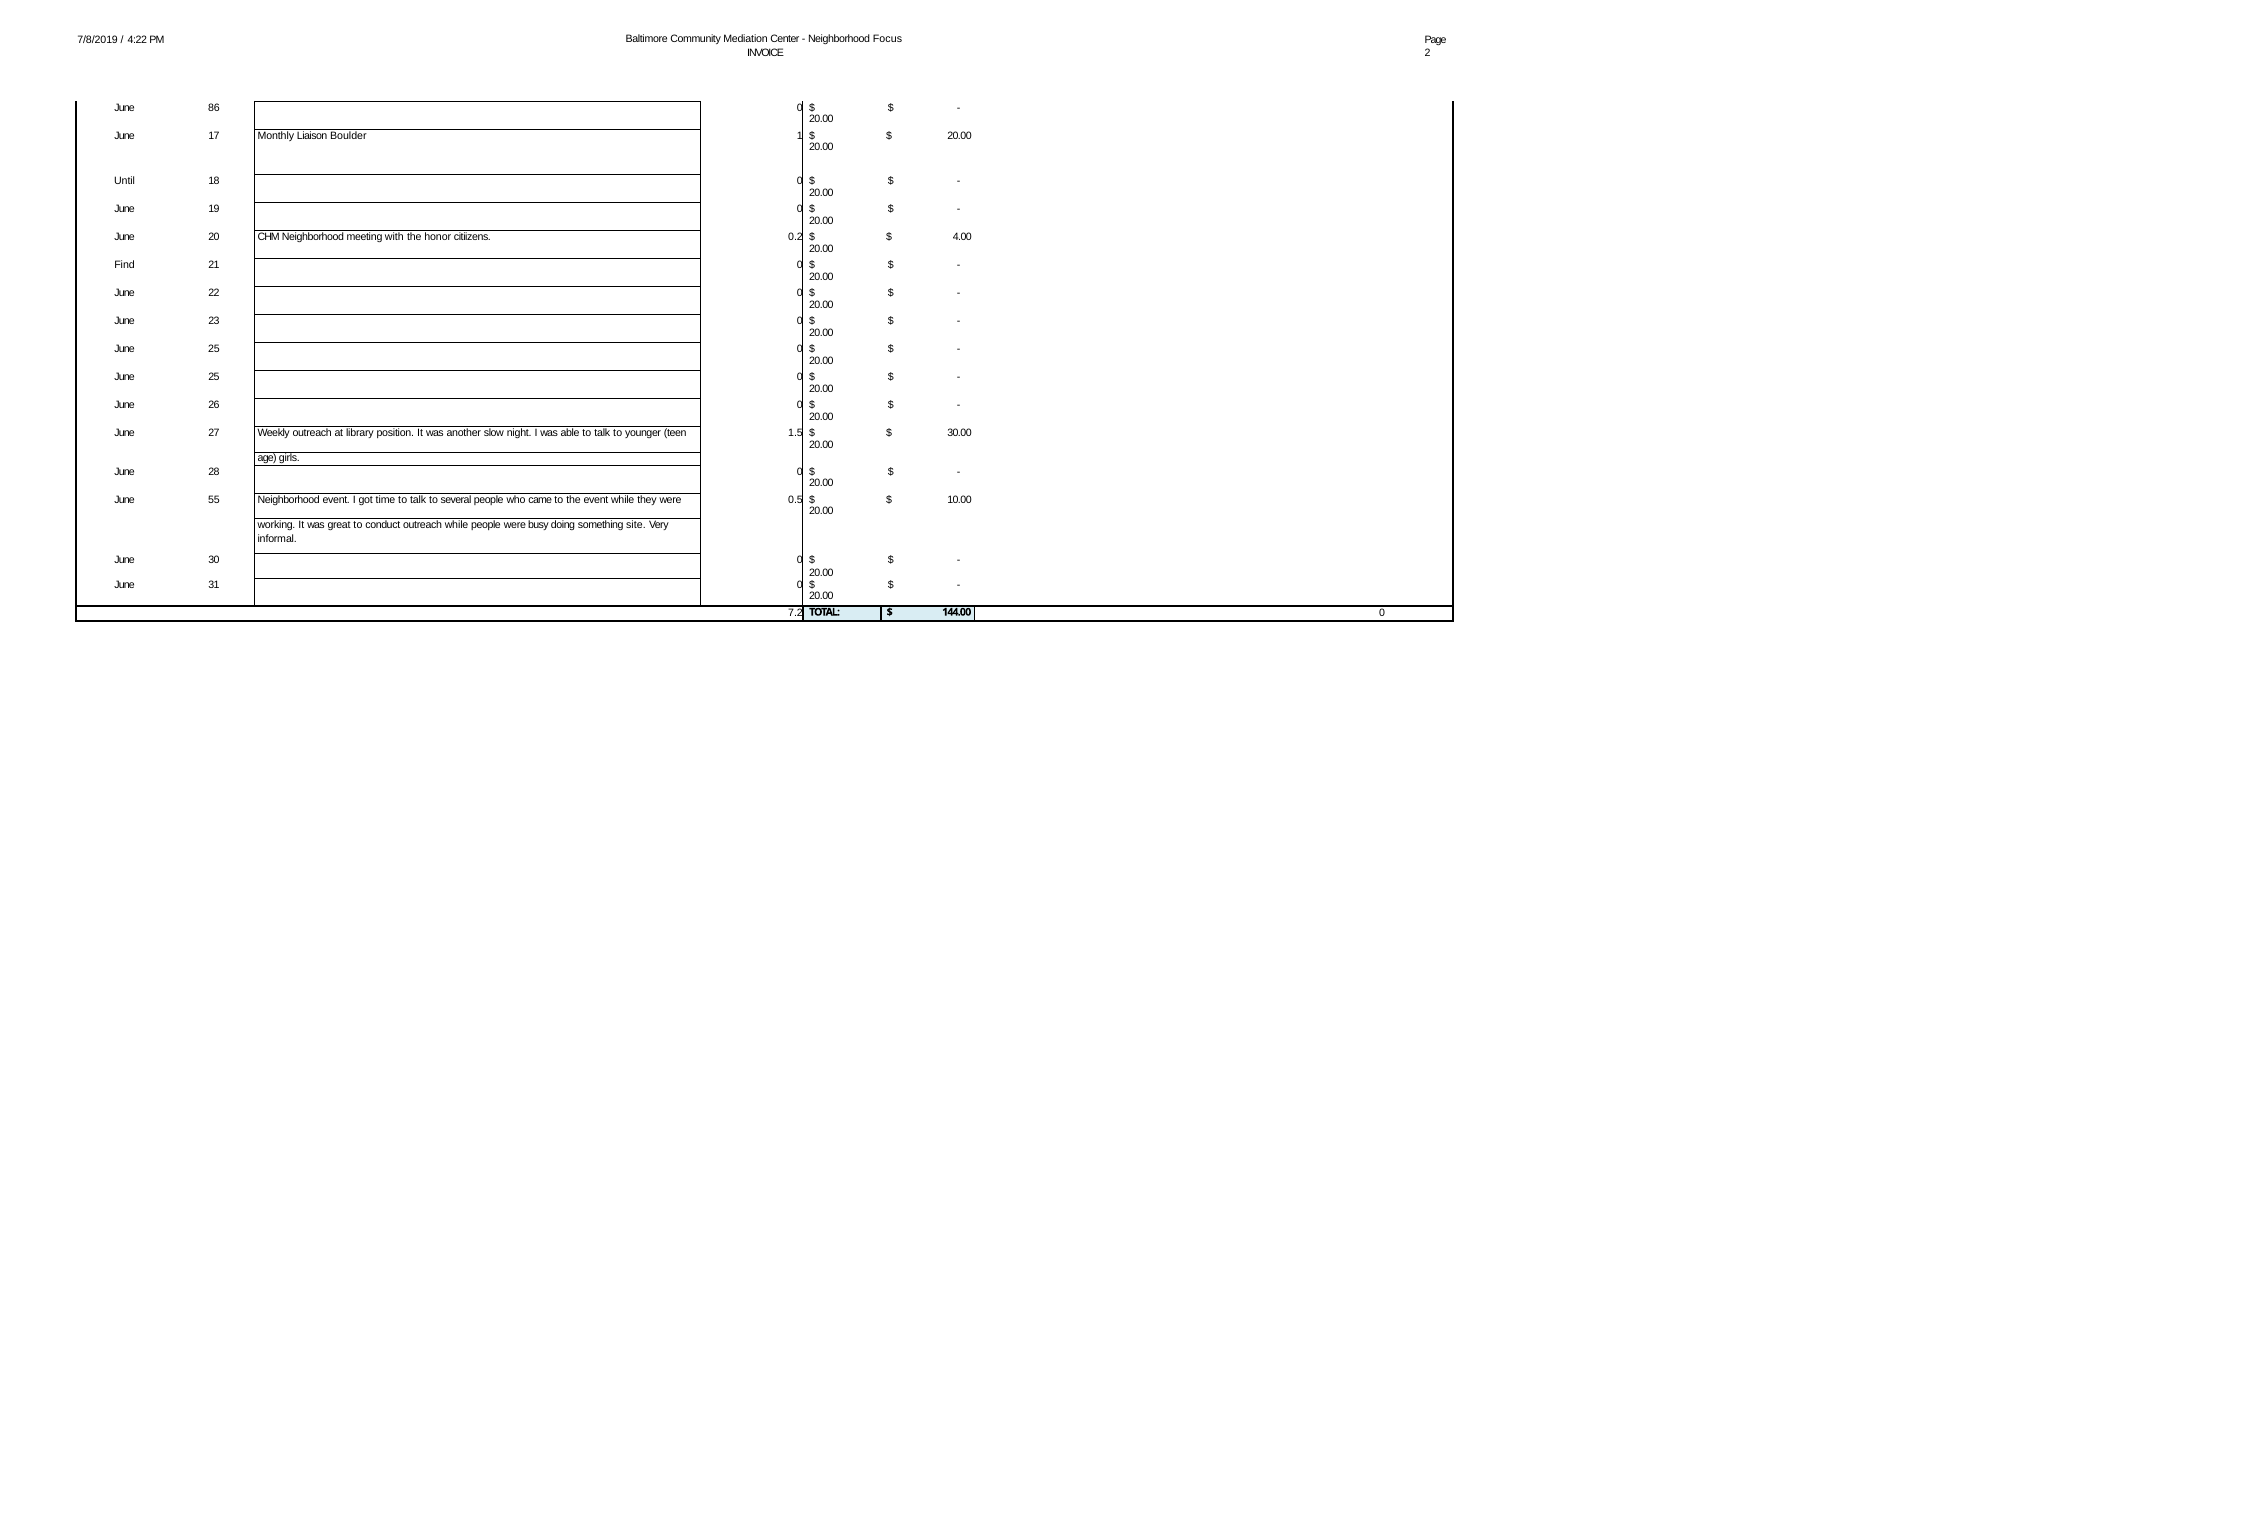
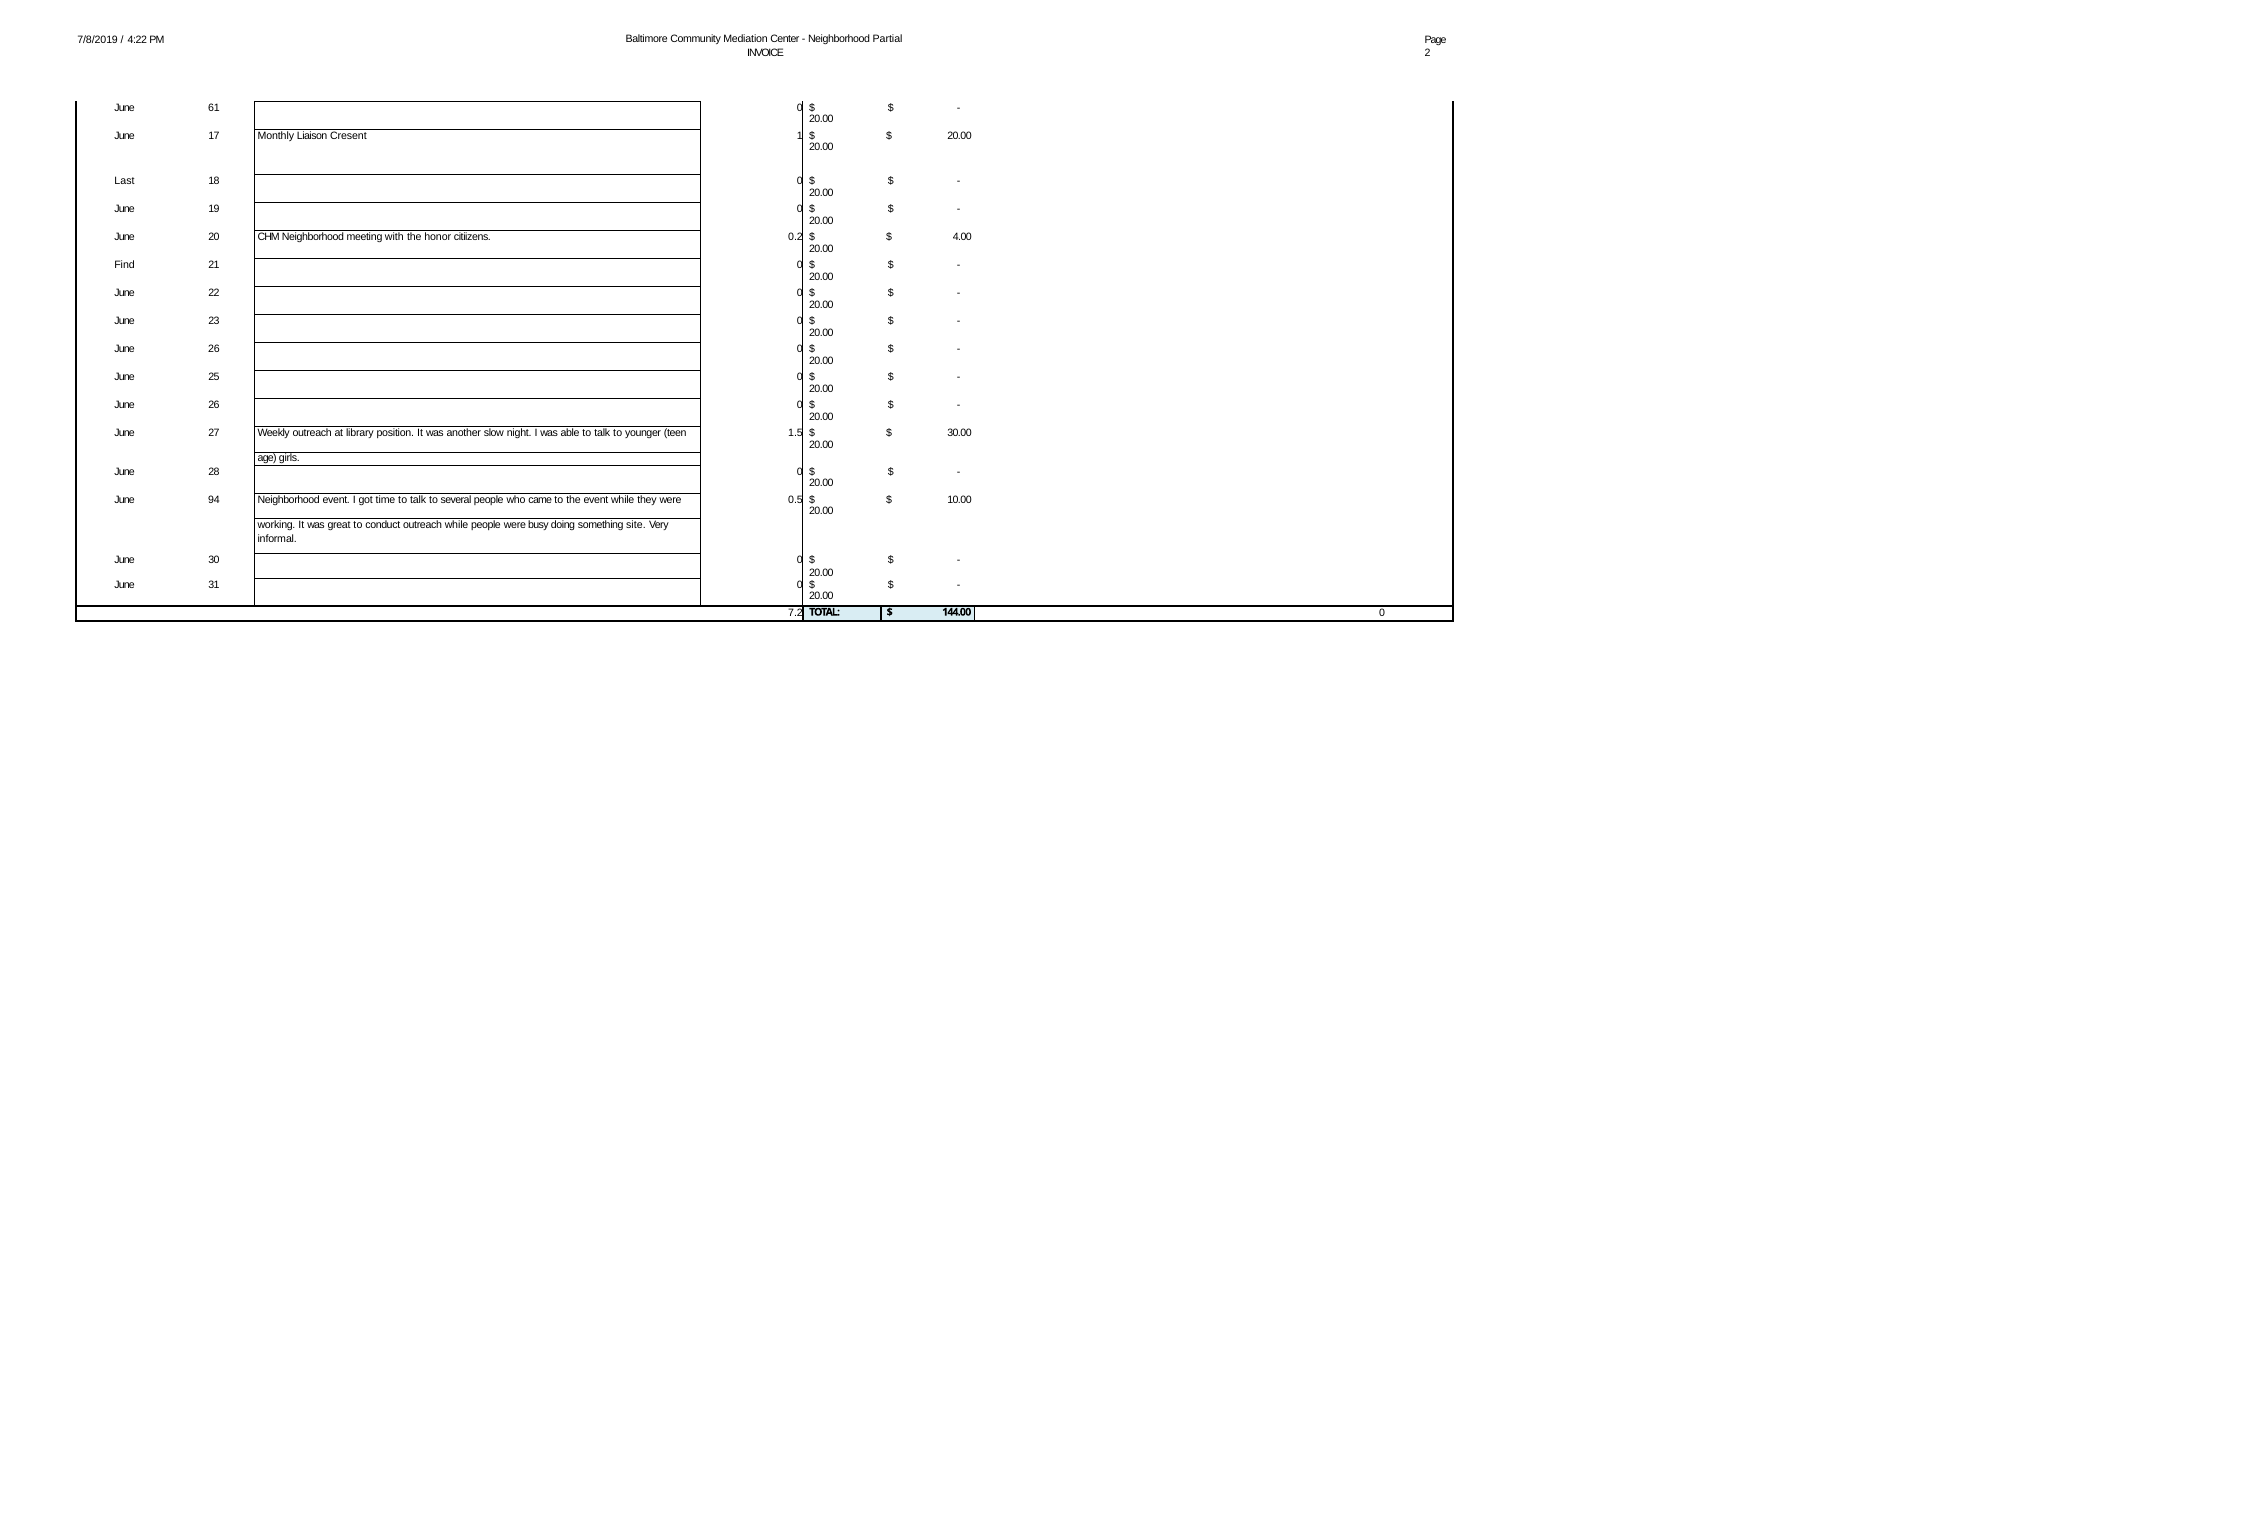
Focus: Focus -> Partial (888, 39)
86: 86 -> 61 (214, 108)
Boulder: Boulder -> Cresent (348, 136)
Until: Until -> Last (124, 181)
25: 25 -> 26 (214, 349)
55: 55 -> 94 (214, 500)
